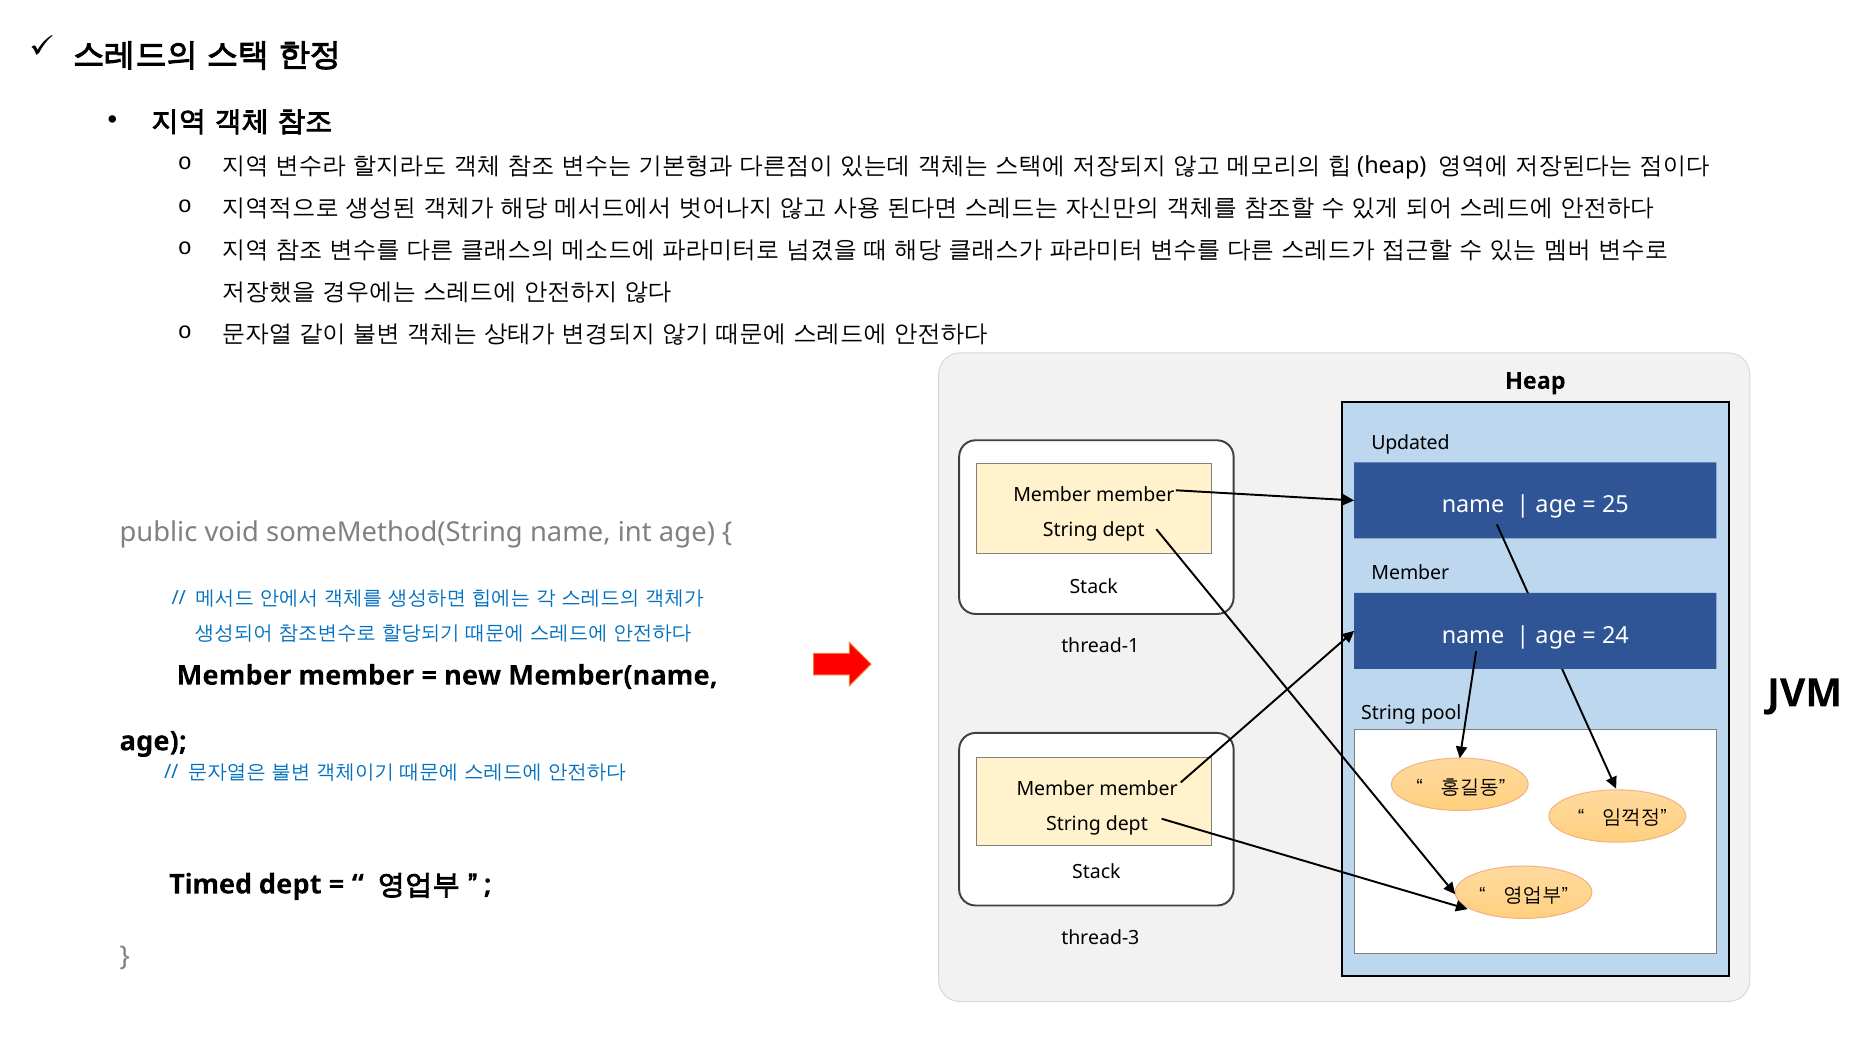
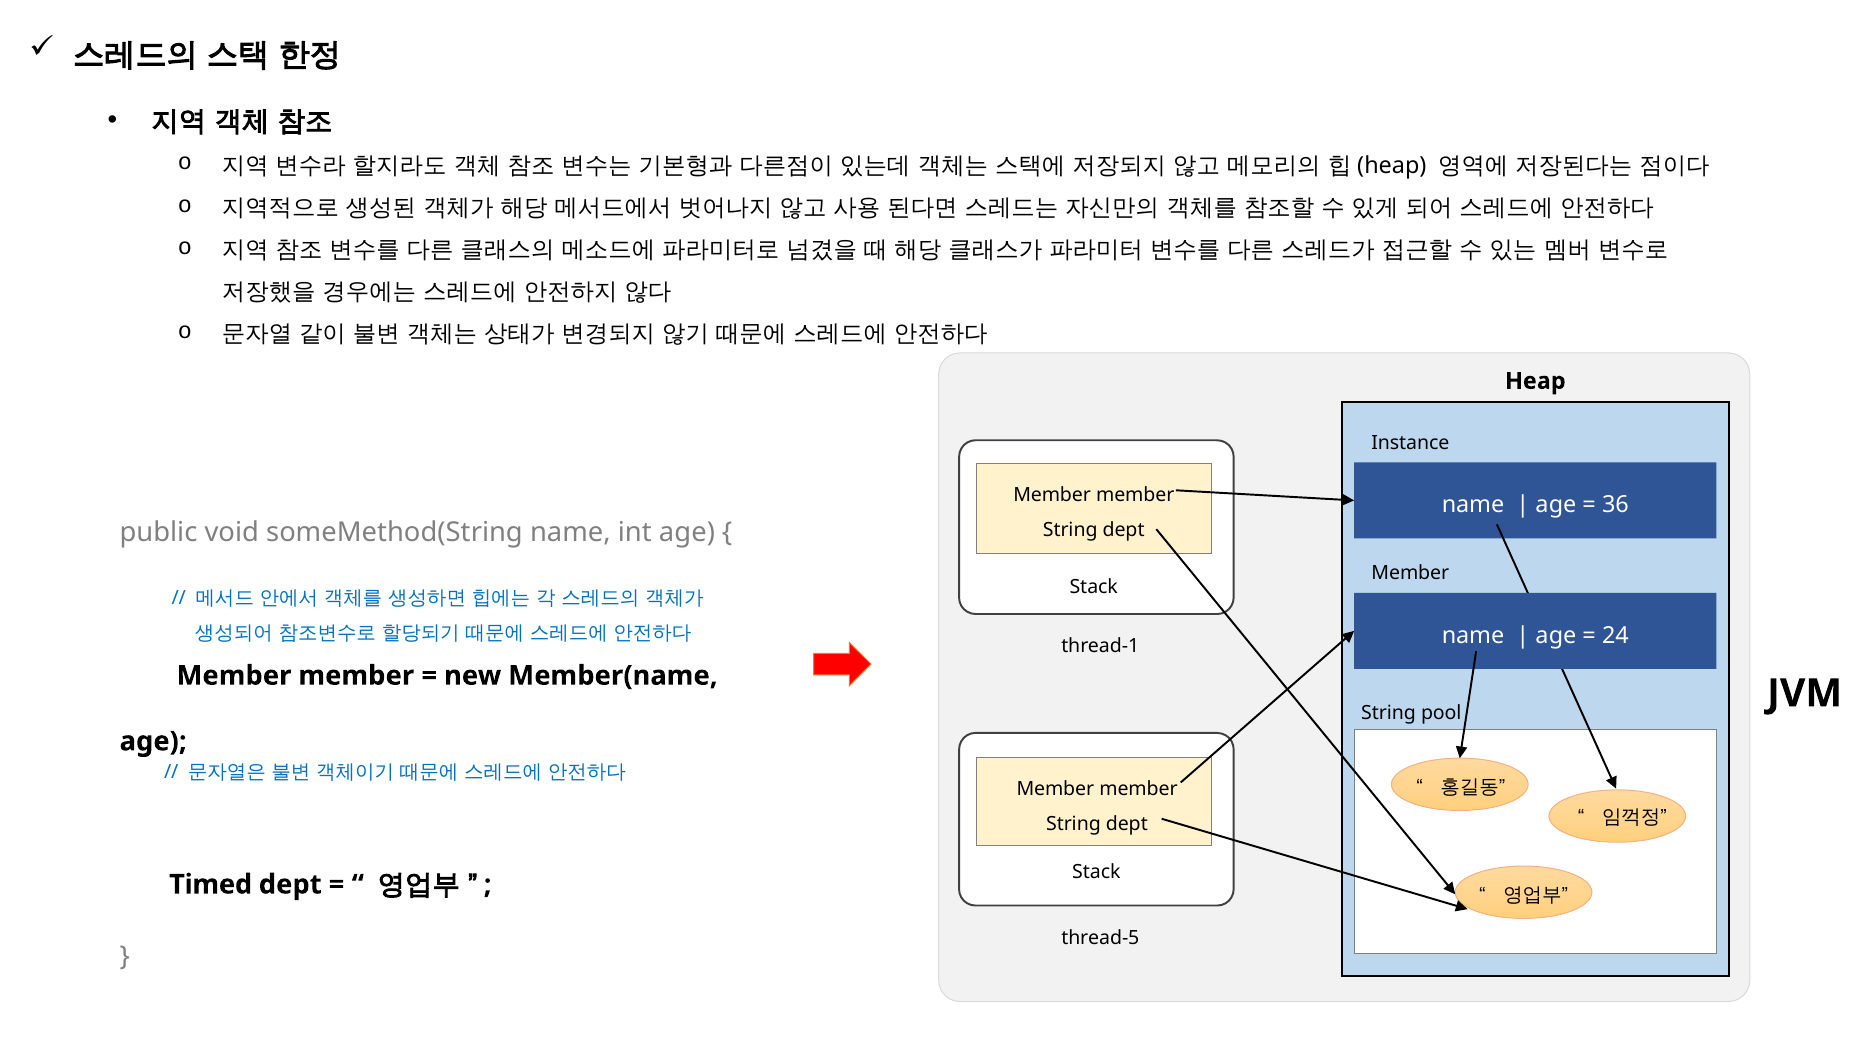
Updated: Updated -> Instance (1410, 443)
25: 25 -> 36 (1615, 504)
thread-3: thread-3 -> thread-5 (1100, 938)
